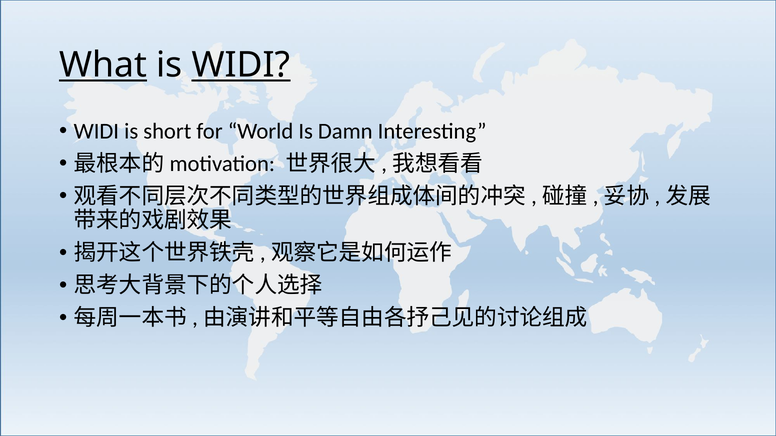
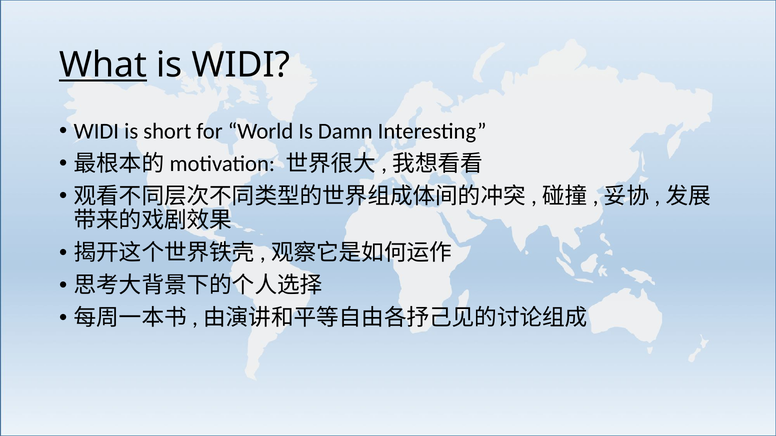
WIDI underline: present -> none (241, 65)
